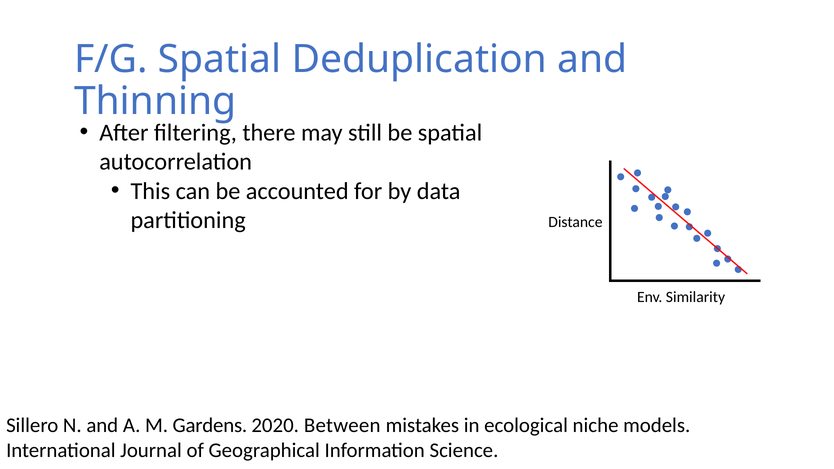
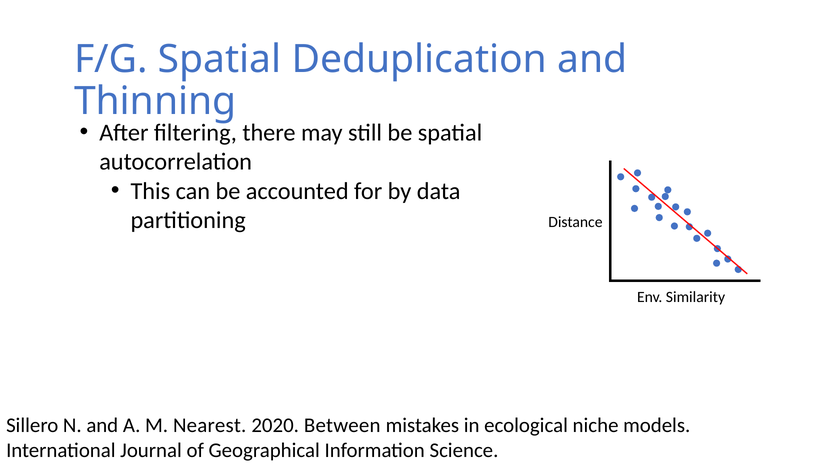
Gardens: Gardens -> Nearest (210, 425)
